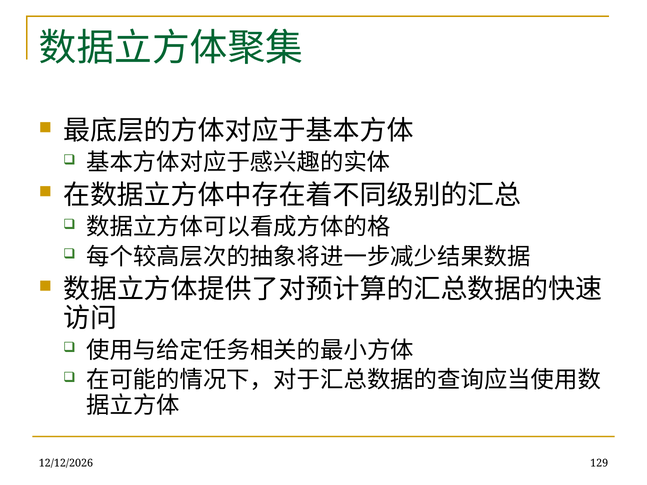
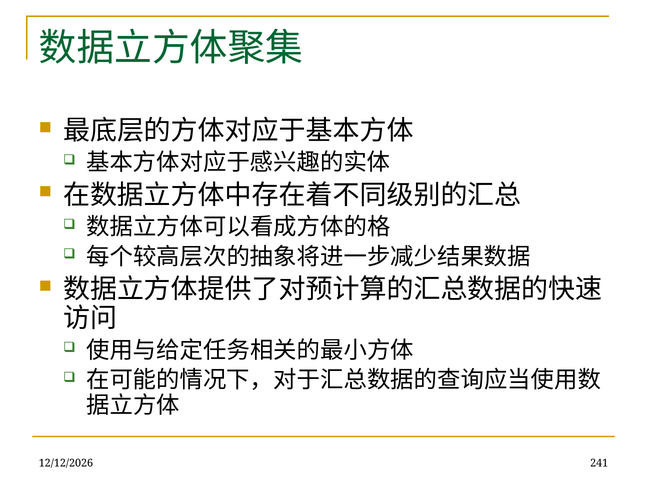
129: 129 -> 241 (599, 463)
